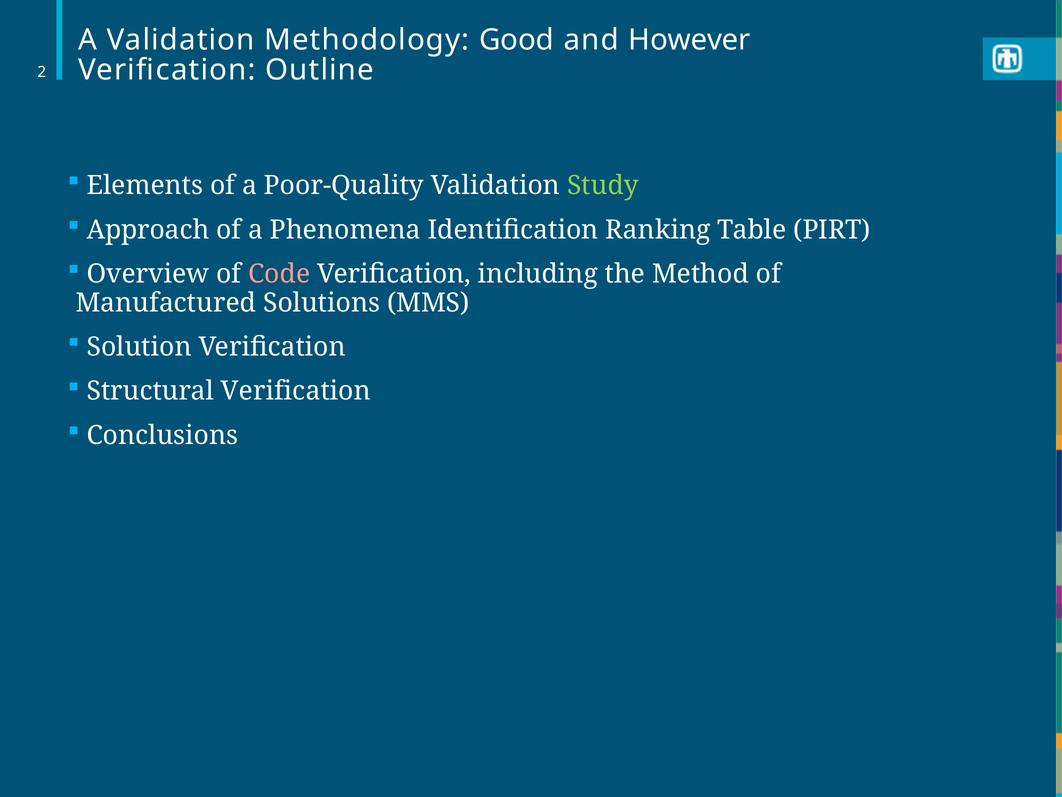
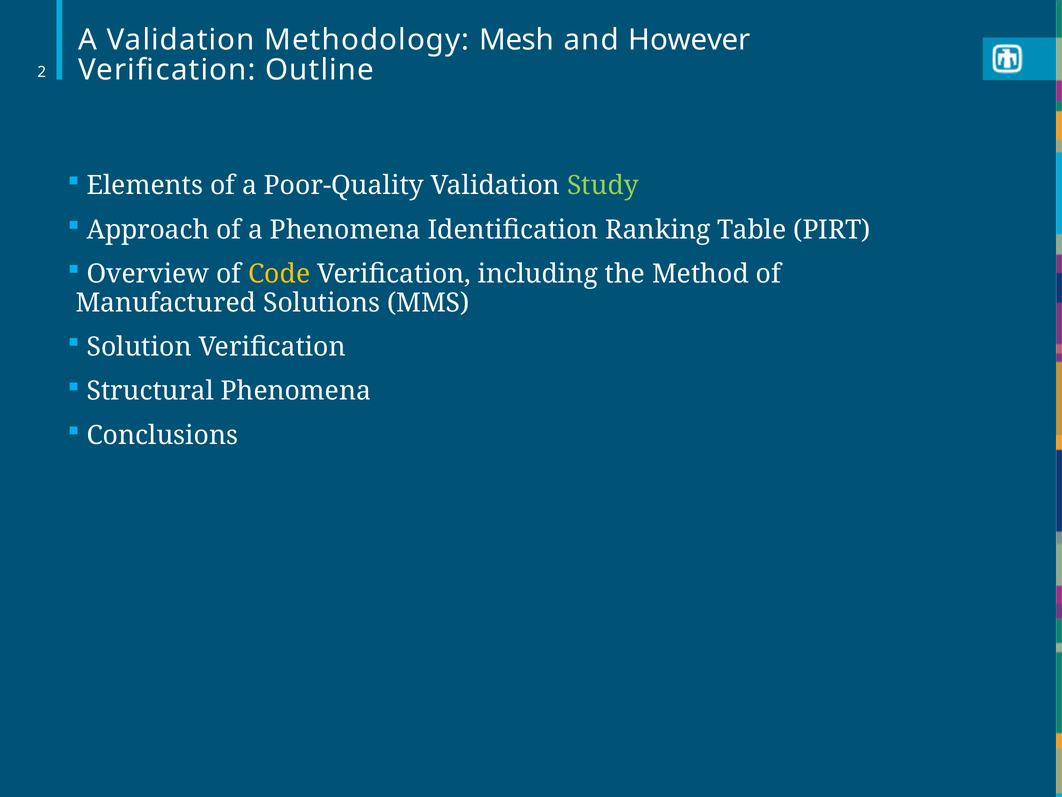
Good: Good -> Mesh (517, 40)
Code colour: pink -> yellow (279, 274)
Structural Verification: Verification -> Phenomena (296, 391)
